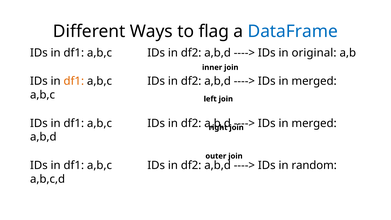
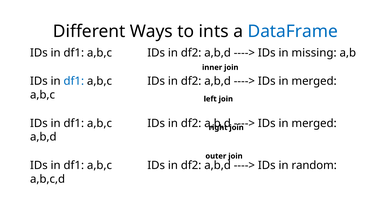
flag: flag -> ints (214, 31)
original: original -> missing (314, 53)
df1 colour: orange -> blue (74, 81)
